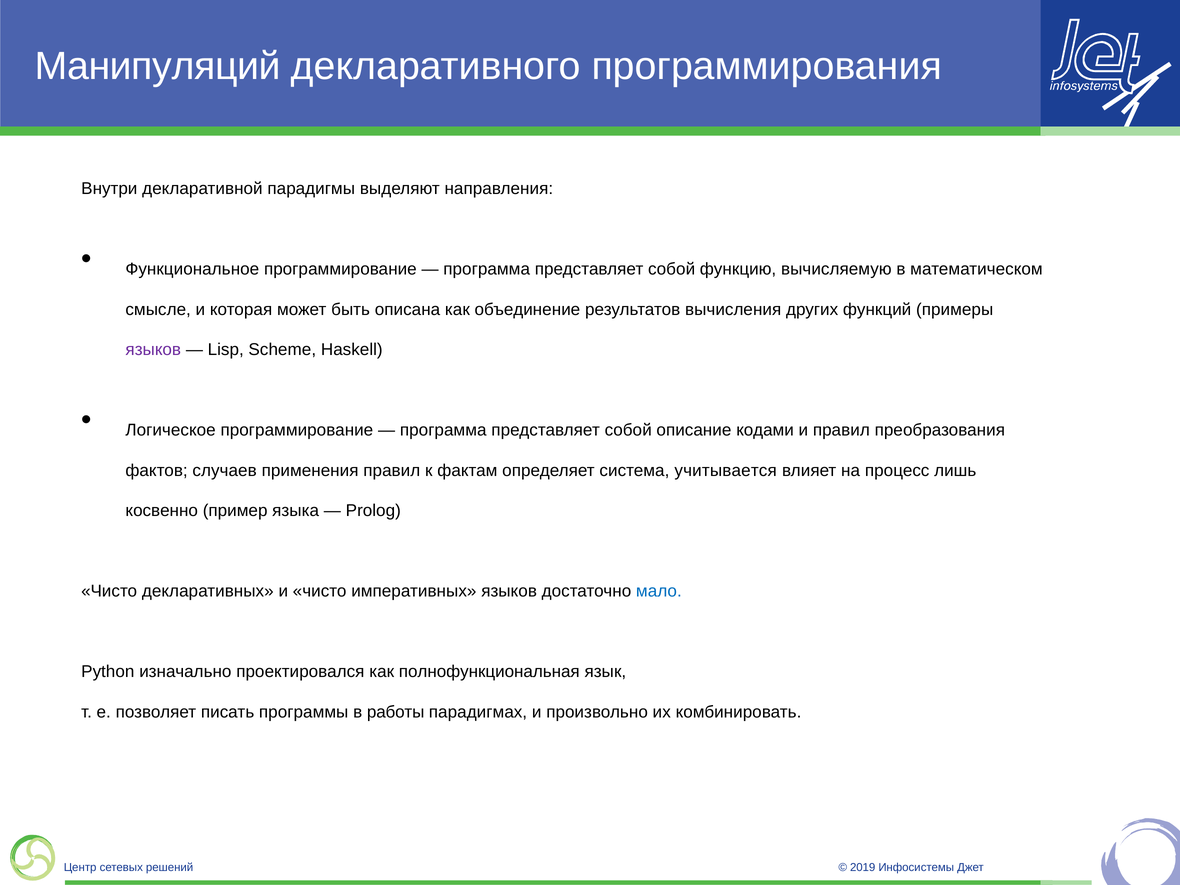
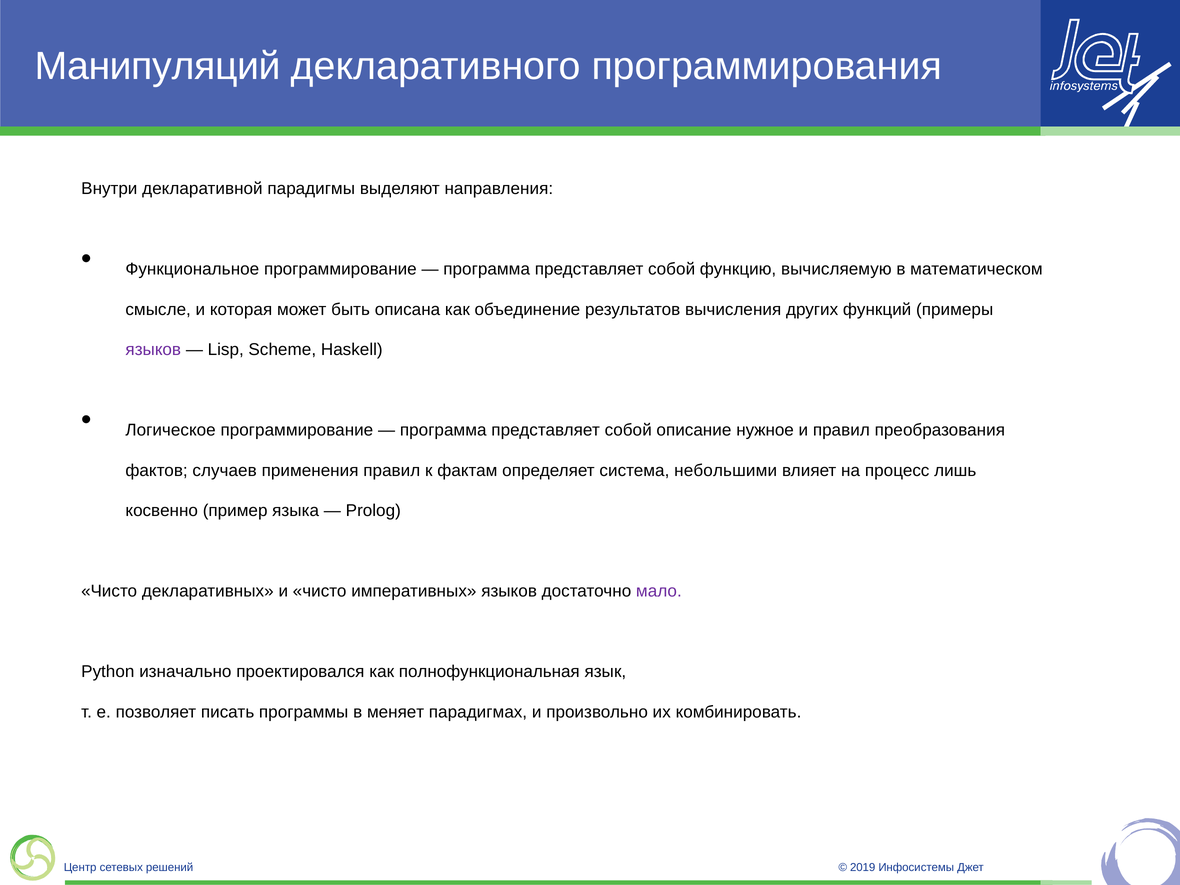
кодами: кодами -> нужное (765, 430)
учитывается: учитывается -> небольшими (726, 470)
мало colour: blue -> purple (659, 591)
работы: работы -> меняет (396, 712)
